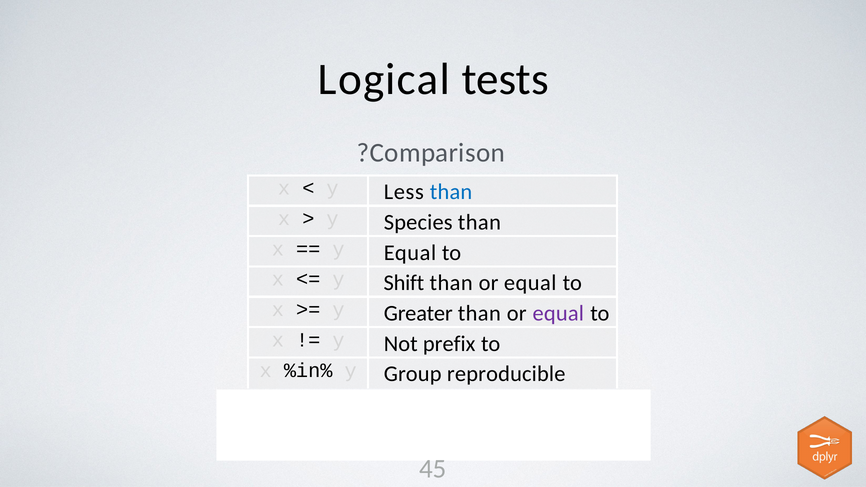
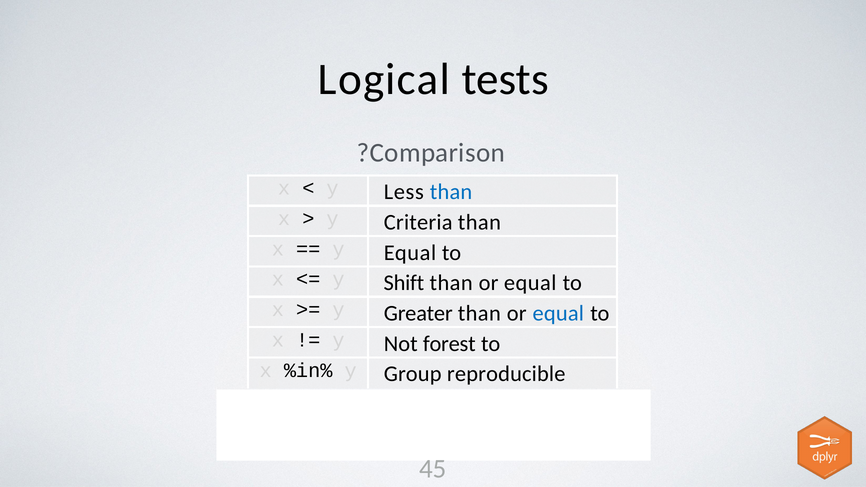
Species: Species -> Criteria (418, 222)
equal colour: purple -> blue (558, 314)
prefix: prefix -> forest (449, 344)
